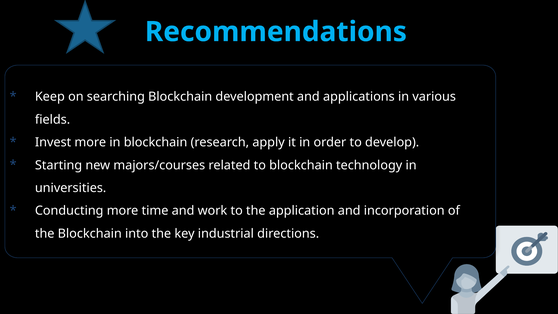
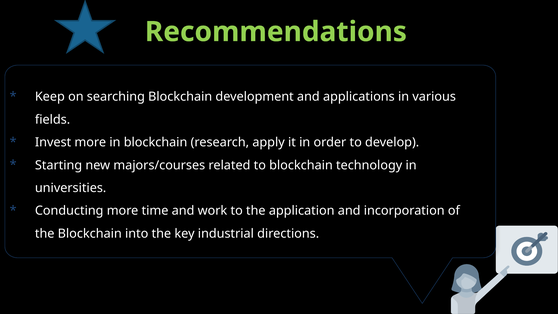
Recommendations colour: light blue -> light green (276, 32)
